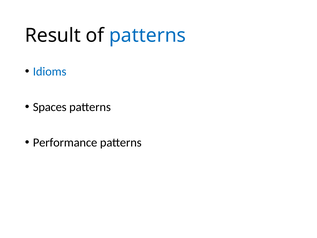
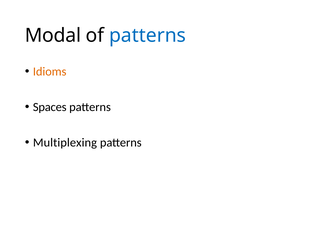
Result: Result -> Modal (53, 36)
Idioms colour: blue -> orange (50, 71)
Performance: Performance -> Multiplexing (65, 142)
